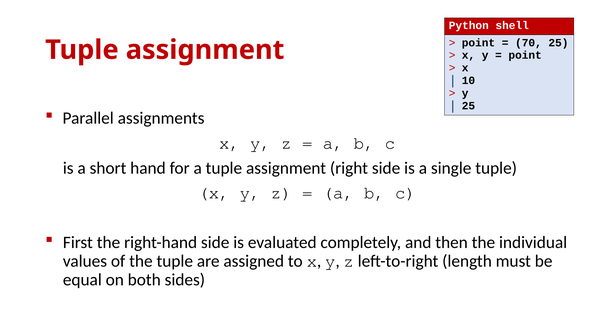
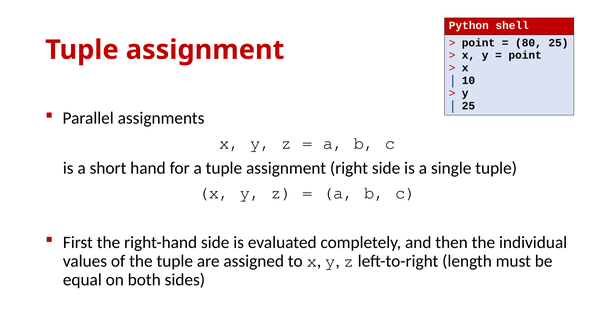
70: 70 -> 80 (528, 43)
